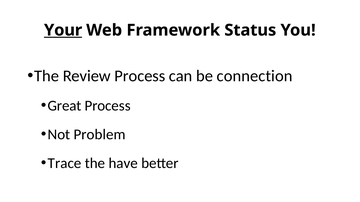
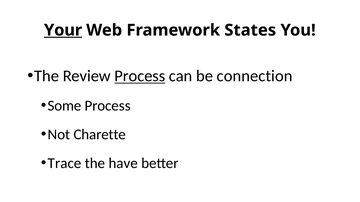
Status: Status -> States (250, 30)
Process underline: none -> present (140, 76)
Great: Great -> Some (65, 106)
Problem: Problem -> Charette (100, 135)
